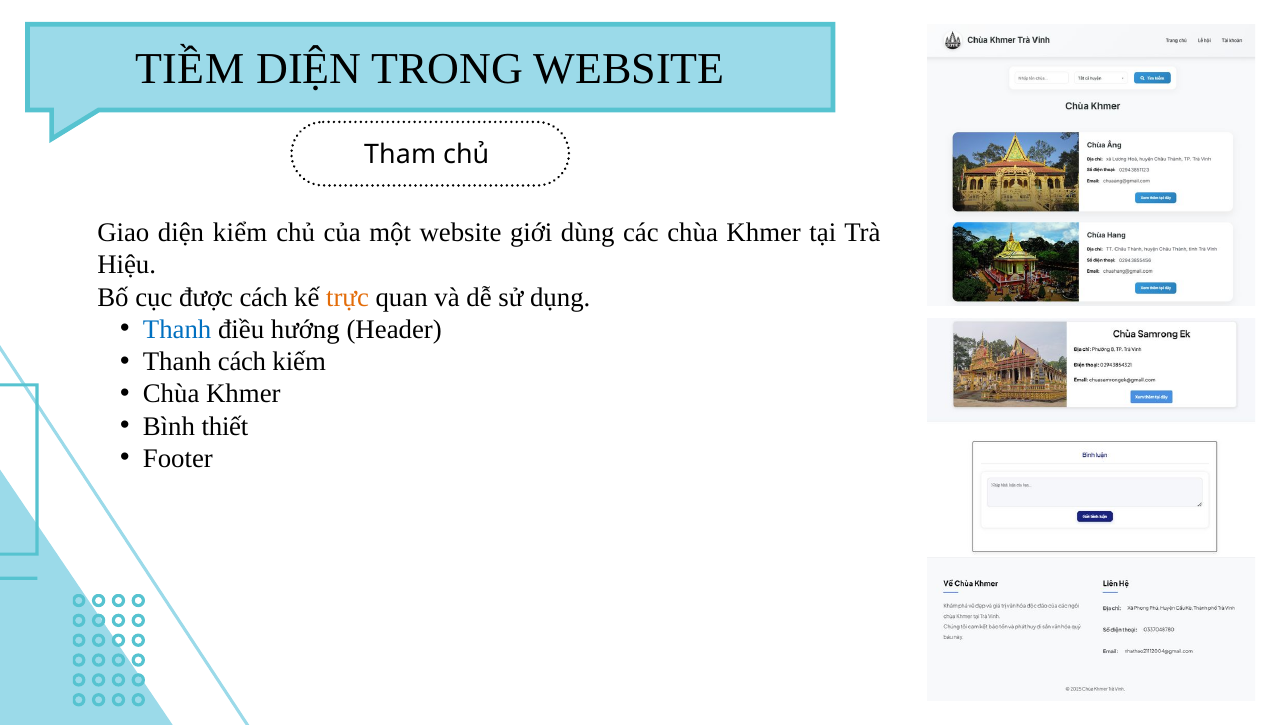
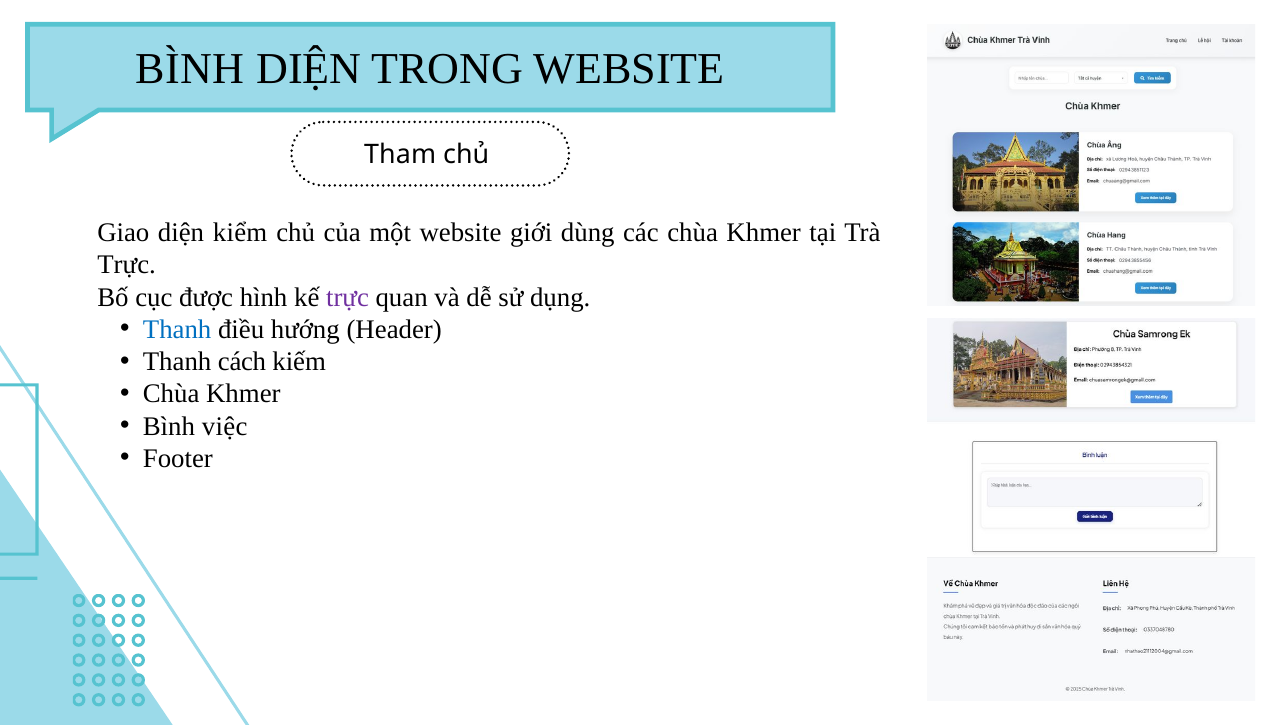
TIỀM: TIỀM -> BÌNH (190, 68)
Hiệu: Hiệu -> Trực (127, 265)
được cách: cách -> hình (264, 297)
trực colour: orange -> purple (348, 297)
thiết: thiết -> việc (225, 426)
